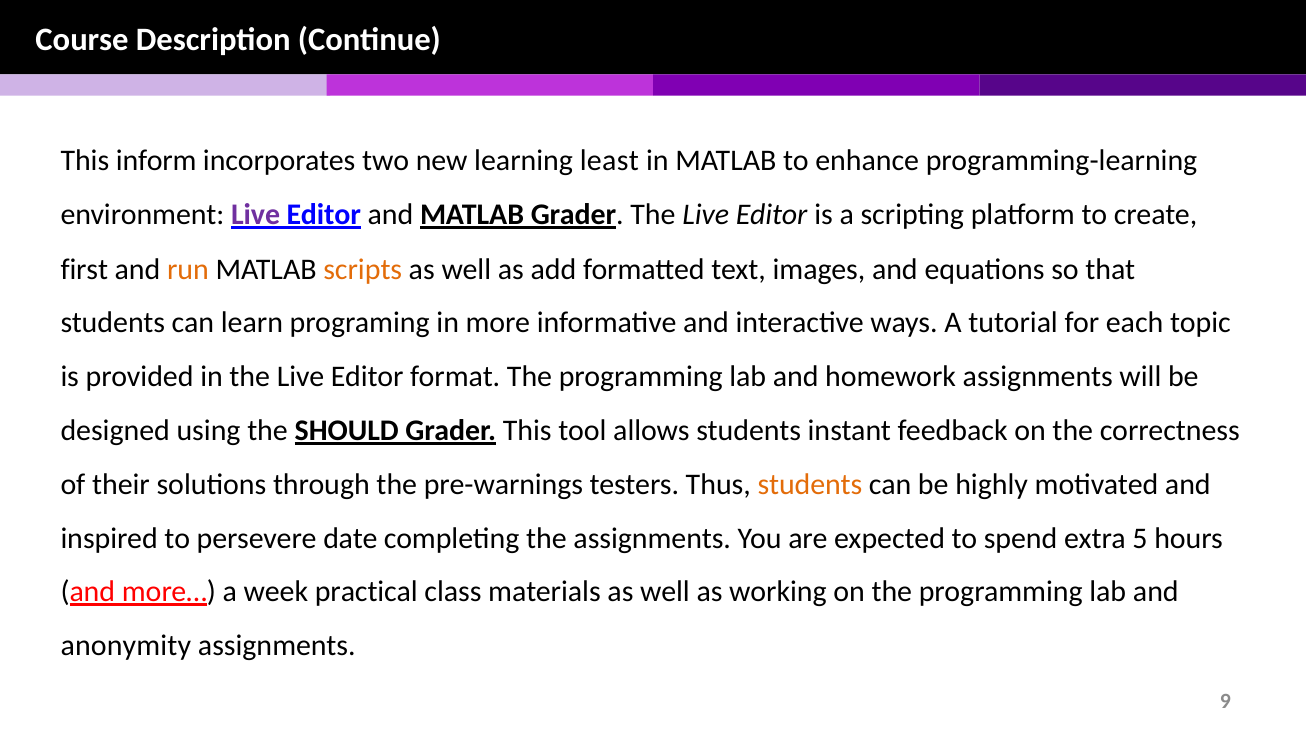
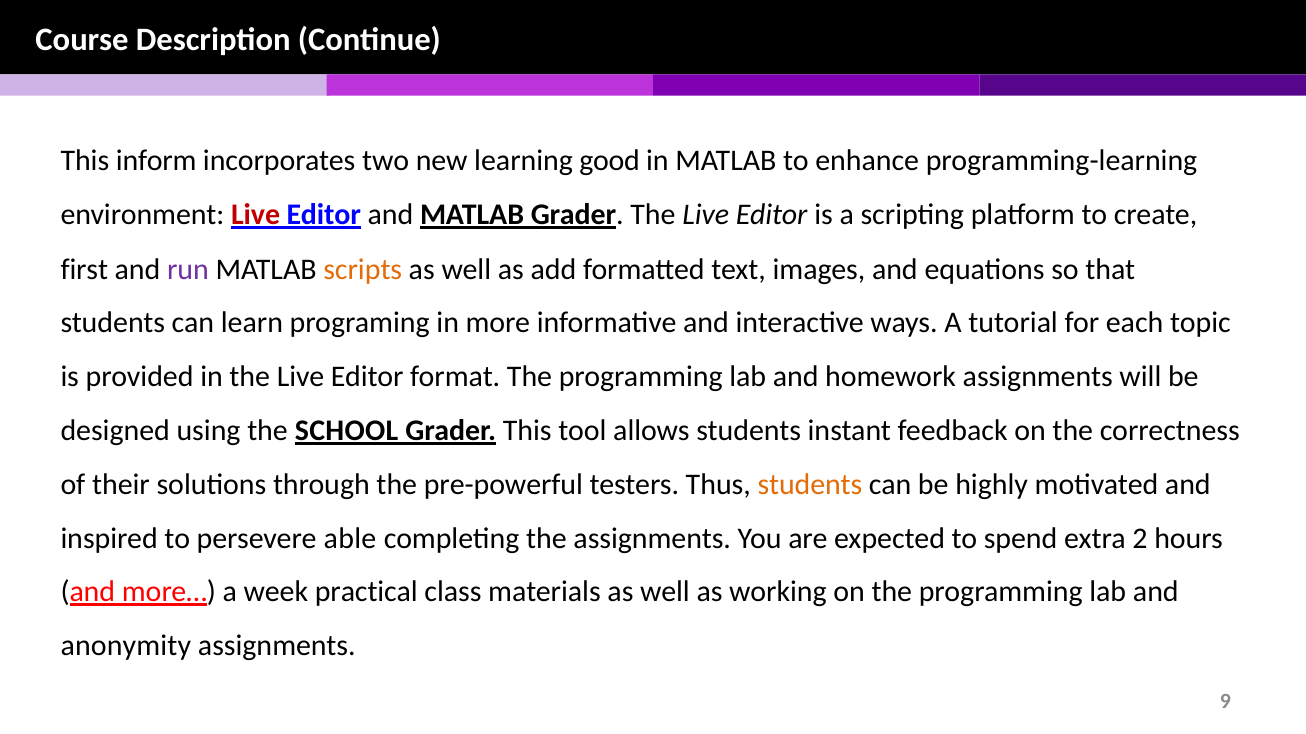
least: least -> good (610, 161)
Live colour: purple -> red (256, 215)
run colour: orange -> purple (188, 269)
SHOULD: SHOULD -> SCHOOL (347, 431)
pre-warnings: pre-warnings -> pre-powerful (503, 485)
date: date -> able (350, 539)
5: 5 -> 2 (1140, 539)
